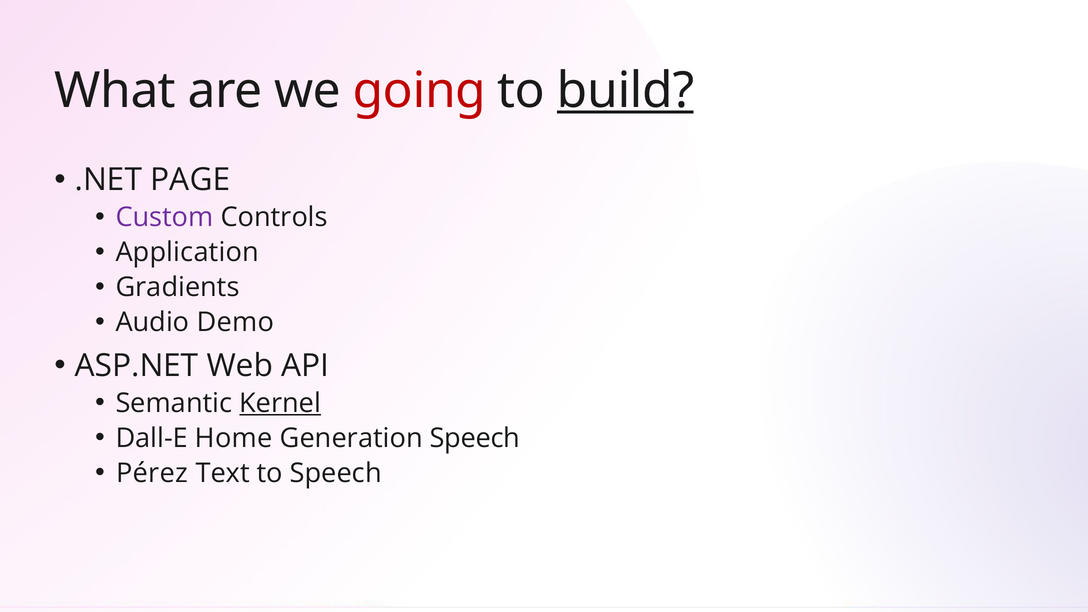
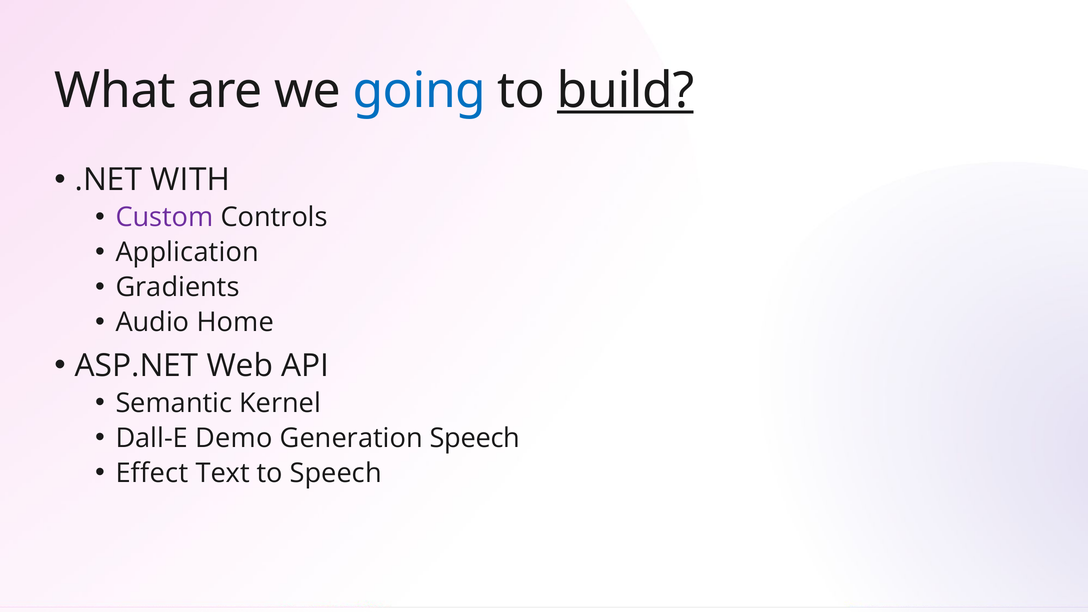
going colour: red -> blue (419, 91)
PAGE: PAGE -> WITH (190, 180)
Demo: Demo -> Home (235, 322)
Kernel underline: present -> none (280, 403)
Home: Home -> Demo (234, 438)
Pérez: Pérez -> Effect (152, 473)
